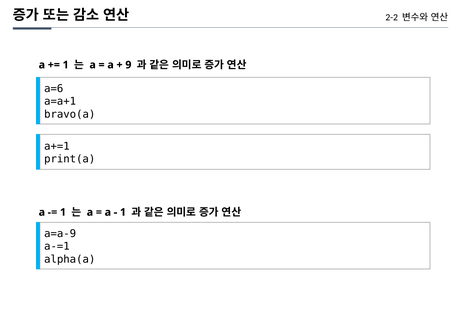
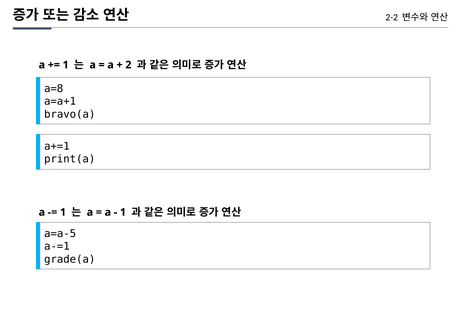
9: 9 -> 2 (128, 65)
a=6: a=6 -> a=8 (54, 89)
a=a-9: a=a-9 -> a=a-5 (60, 234)
alpha(a: alpha(a -> grade(a (70, 259)
